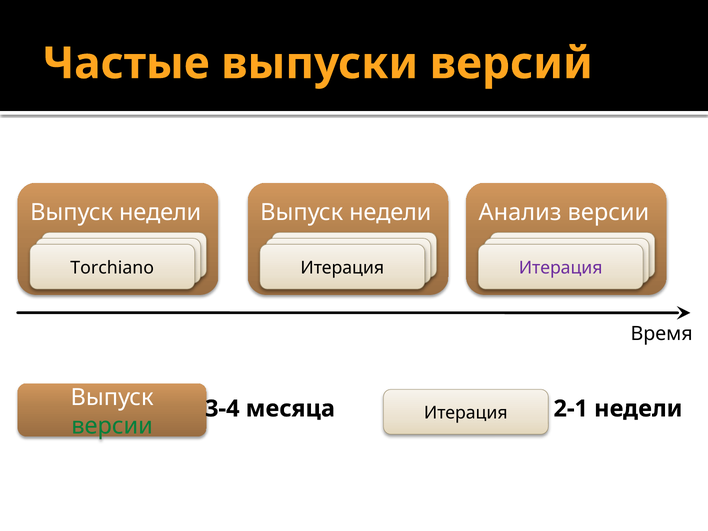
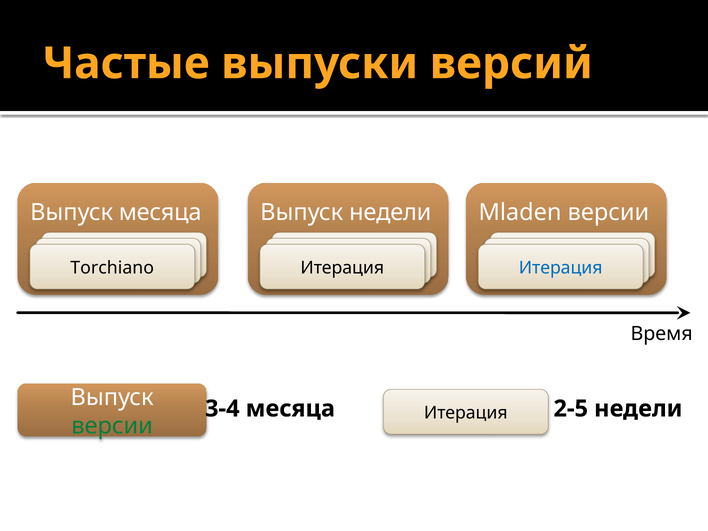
недели: недели -> месяца (160, 212)
Анализ: Анализ -> Mladen (520, 212)
Итерация colour: purple -> blue (561, 268)
2-1: 2-1 -> 2-5 (571, 409)
